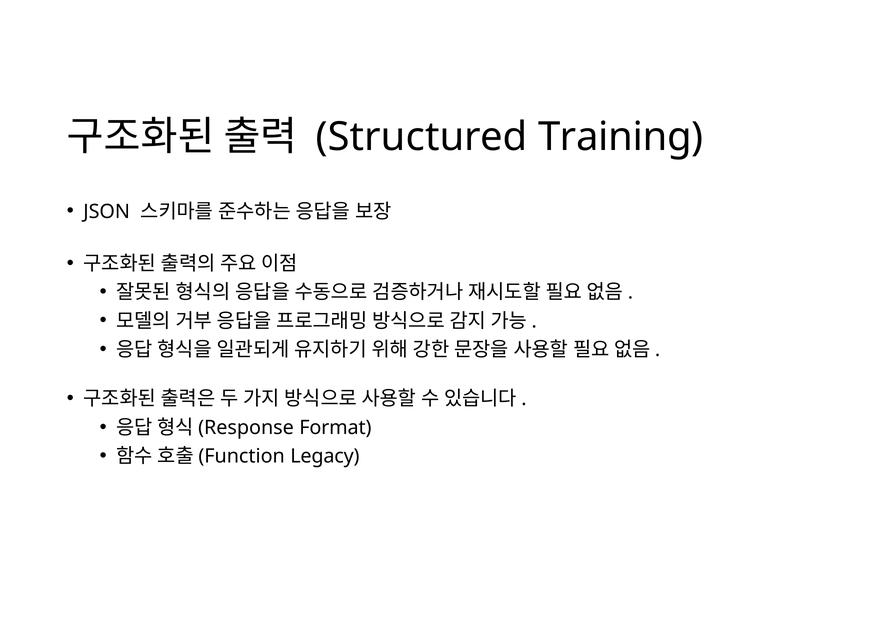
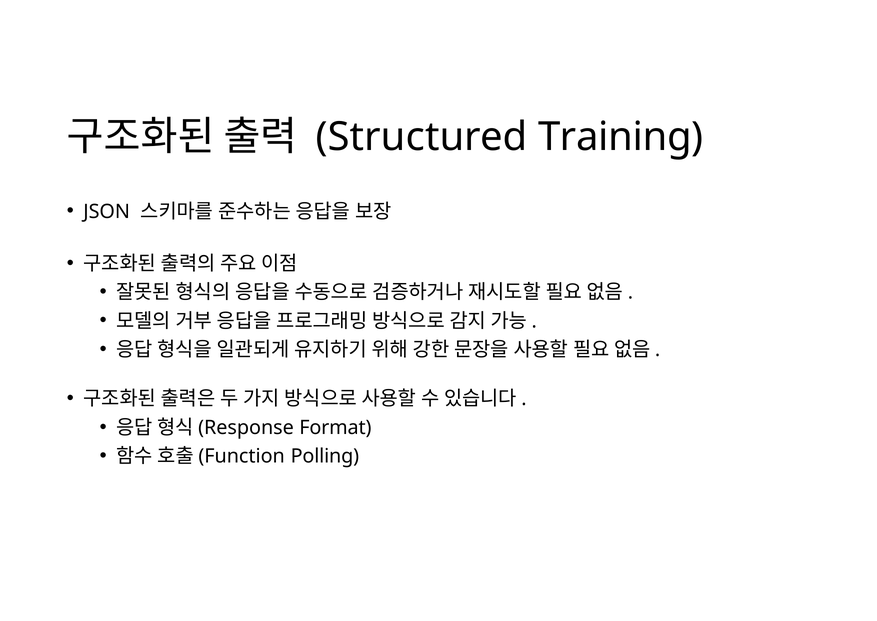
Legacy: Legacy -> Polling (325, 456)
